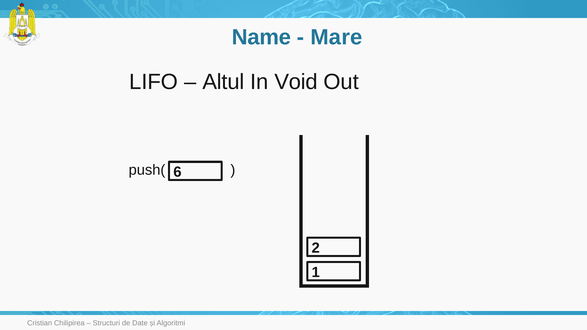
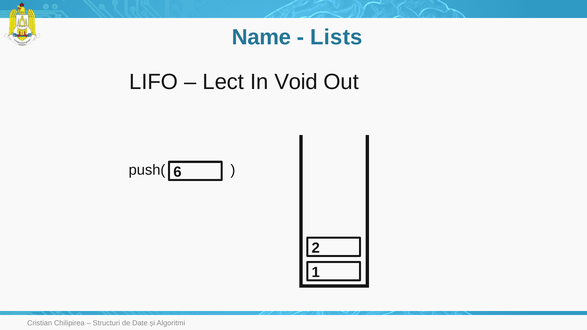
Mare: Mare -> Lists (336, 37)
Altul: Altul -> Lect (223, 82)
